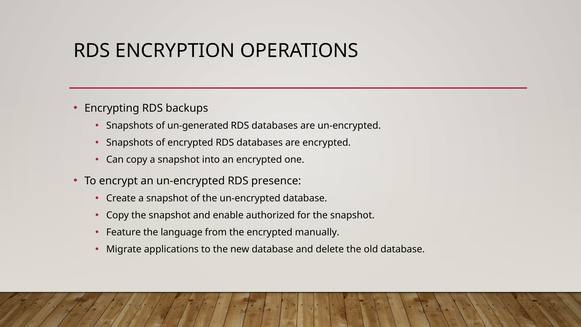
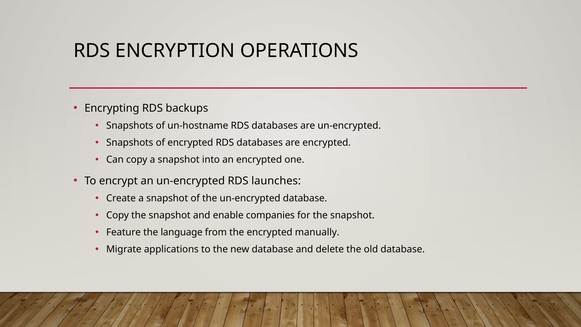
un-generated: un-generated -> un-hostname (198, 126)
presence: presence -> launches (276, 181)
authorized: authorized -> companies (270, 215)
